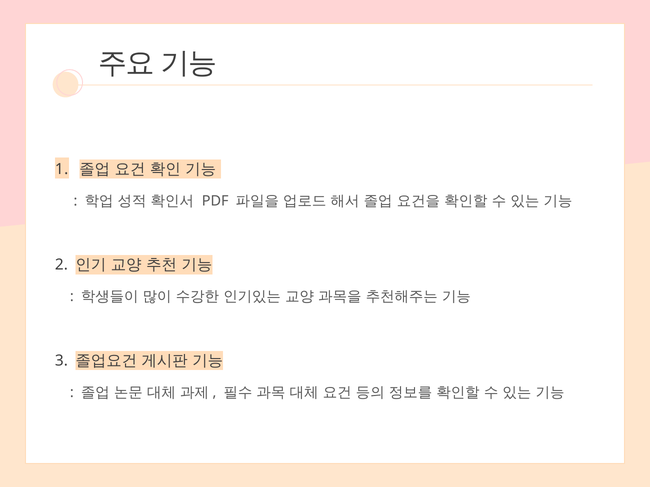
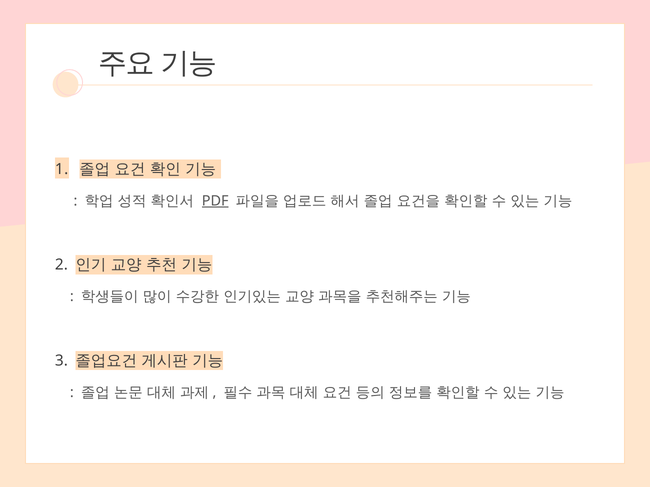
PDF underline: none -> present (215, 201)
